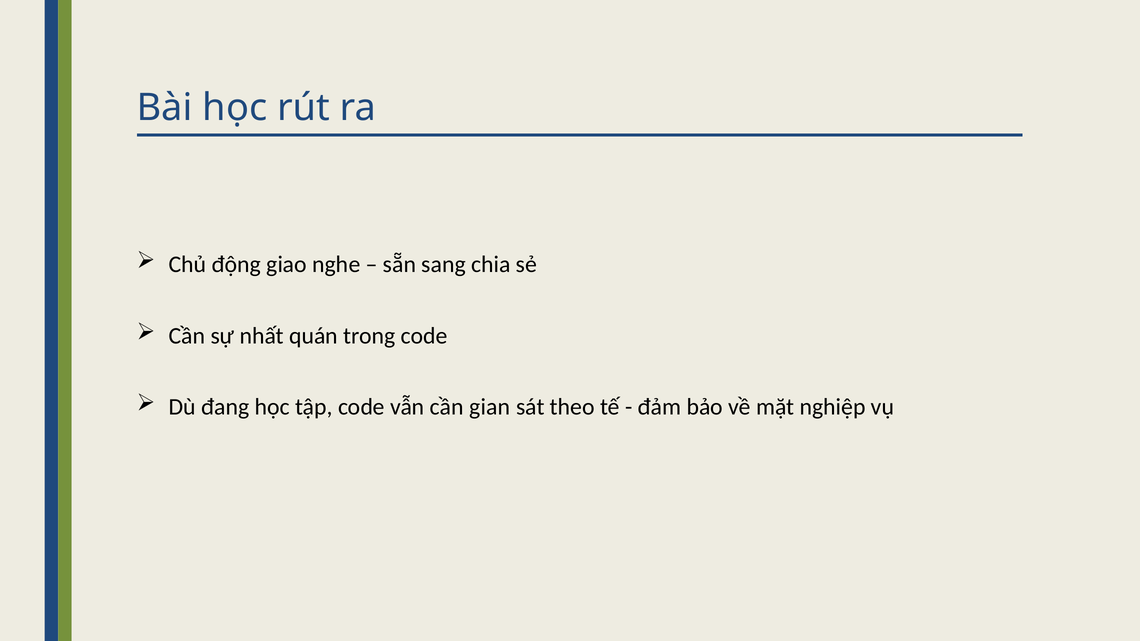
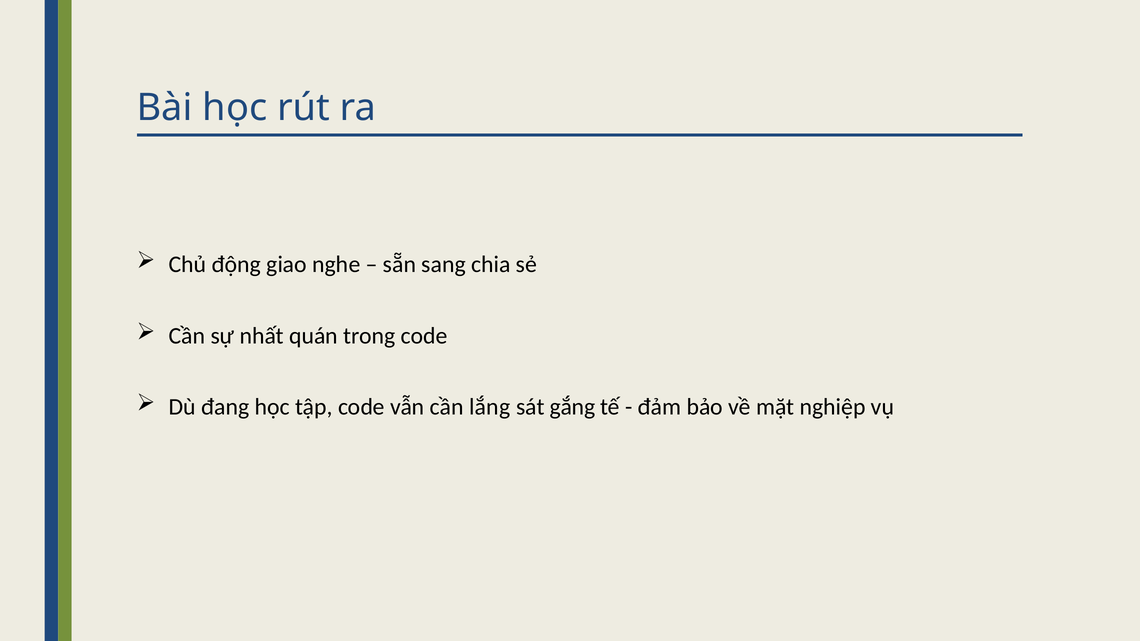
gian: gian -> lắng (490, 407)
theo: theo -> gắng (572, 407)
